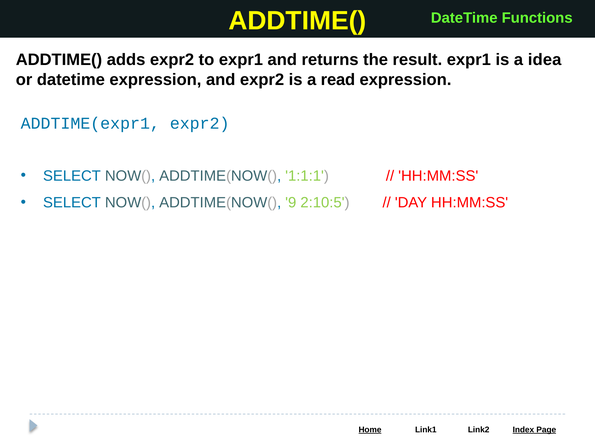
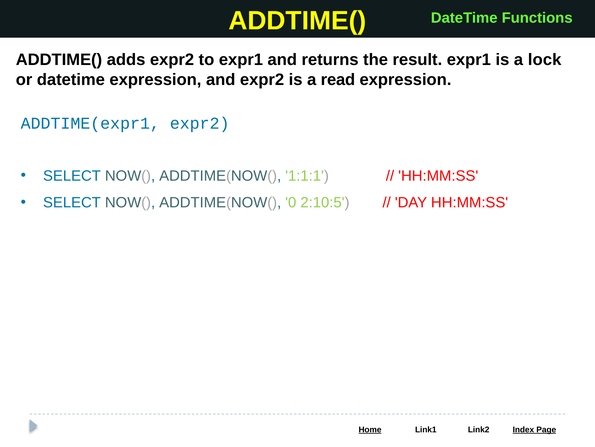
idea: idea -> lock (545, 60)
9: 9 -> 0 (291, 202)
